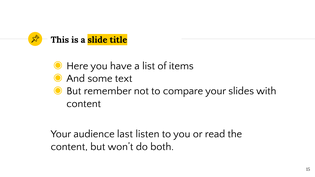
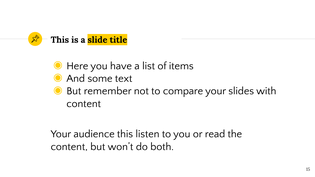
audience last: last -> this (125, 134)
